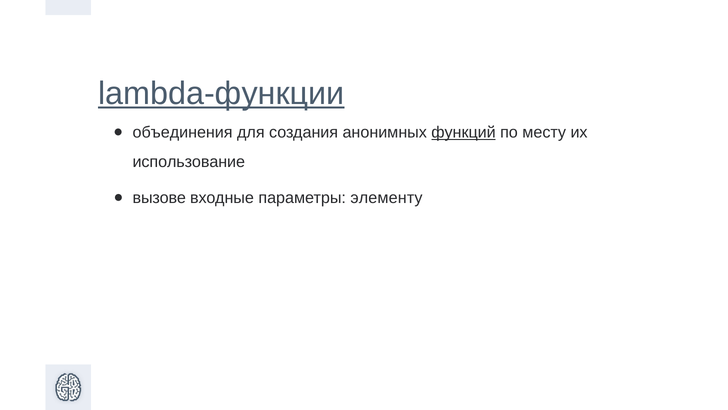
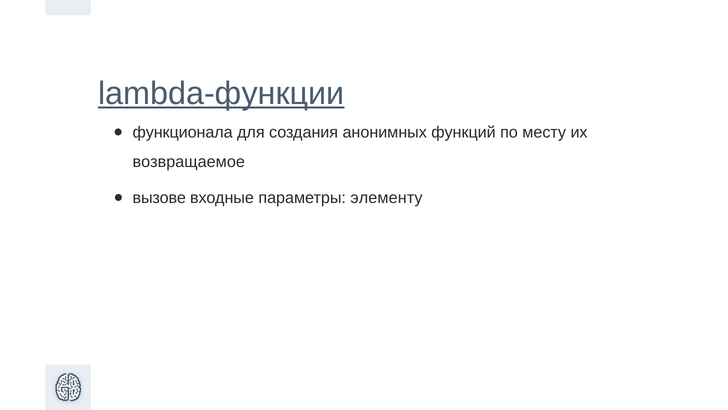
объединения: объединения -> функционала (183, 132)
функций underline: present -> none (464, 132)
использование: использование -> возвращаемое (189, 162)
